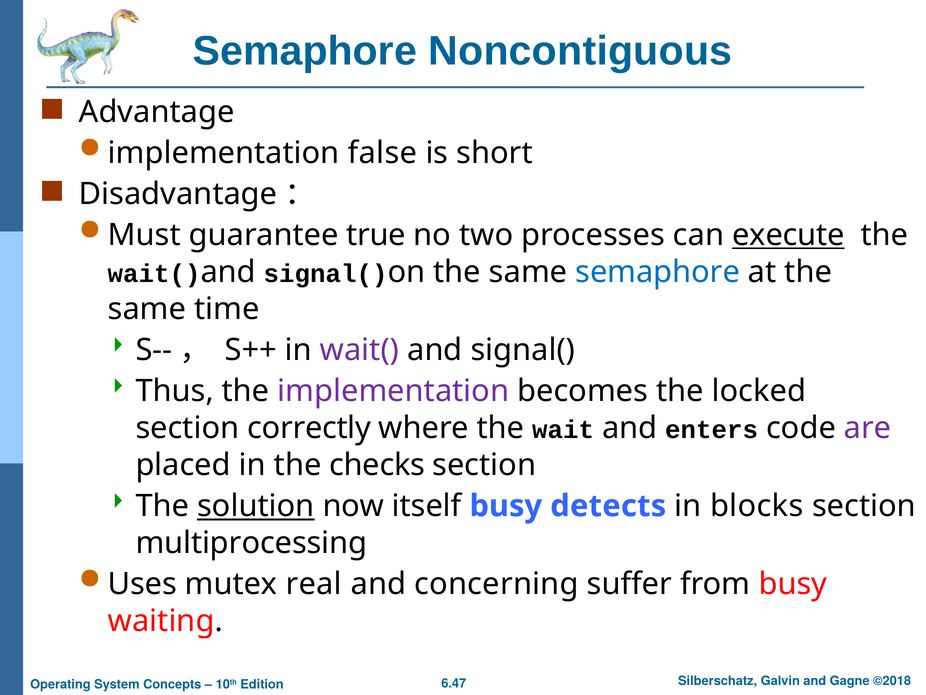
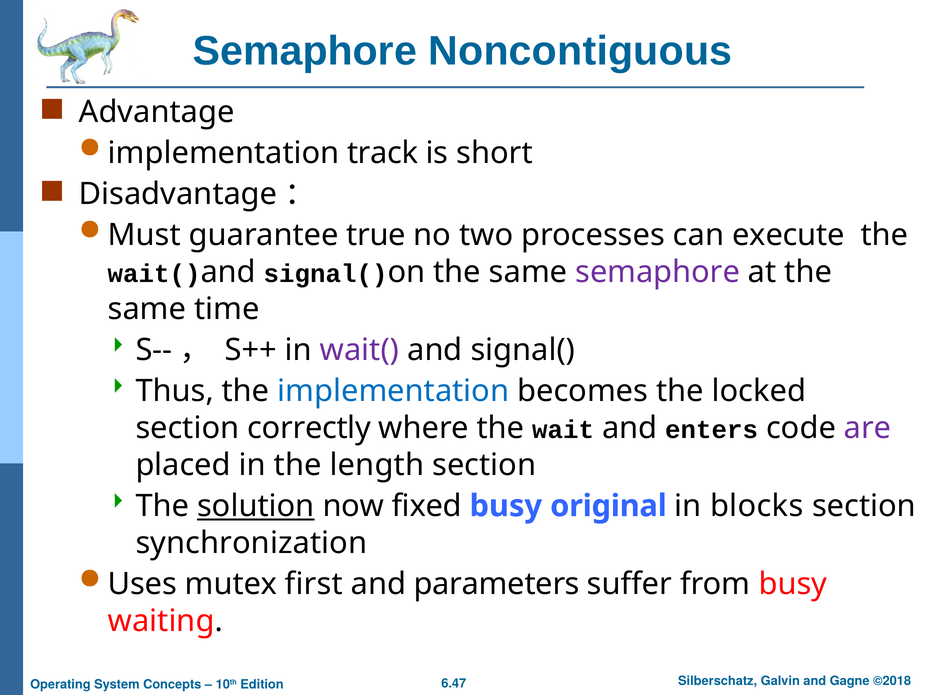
false: false -> track (383, 153)
execute underline: present -> none (788, 235)
semaphore colour: blue -> purple (658, 272)
implementation colour: purple -> blue (393, 391)
checks: checks -> length (377, 465)
itself: itself -> fixed (427, 506)
detects: detects -> original (608, 506)
multiprocessing: multiprocessing -> synchronization (251, 543)
real: real -> first (314, 584)
concerning: concerning -> parameters (497, 584)
